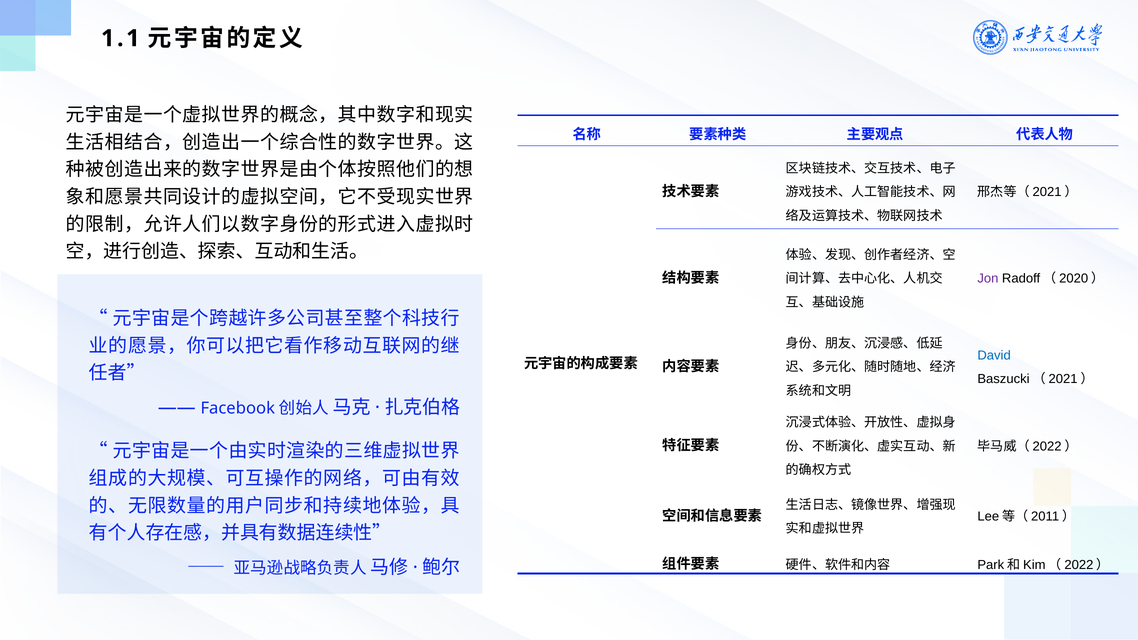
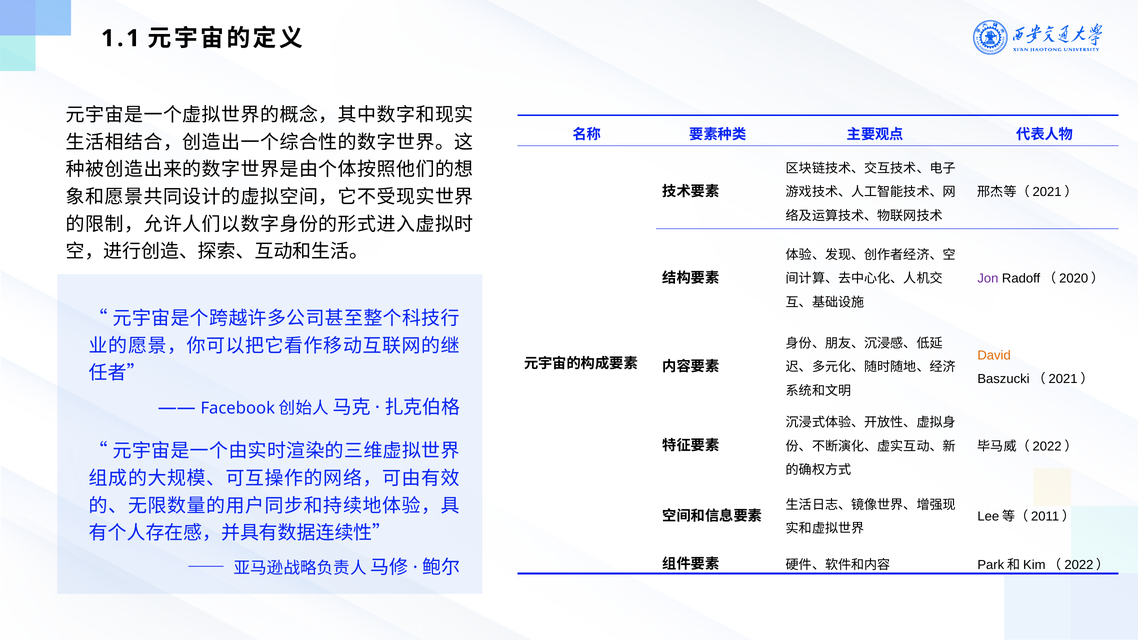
David colour: blue -> orange (994, 355)
